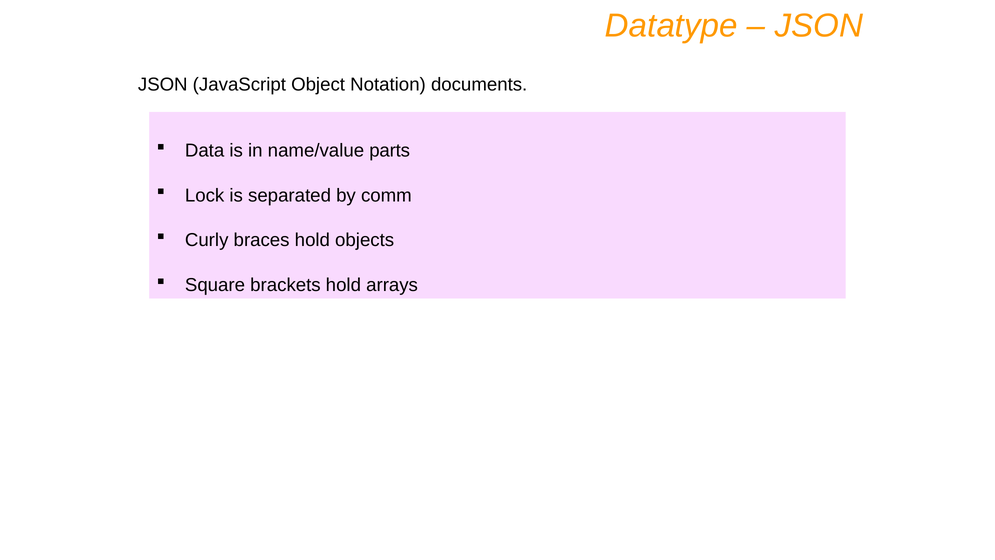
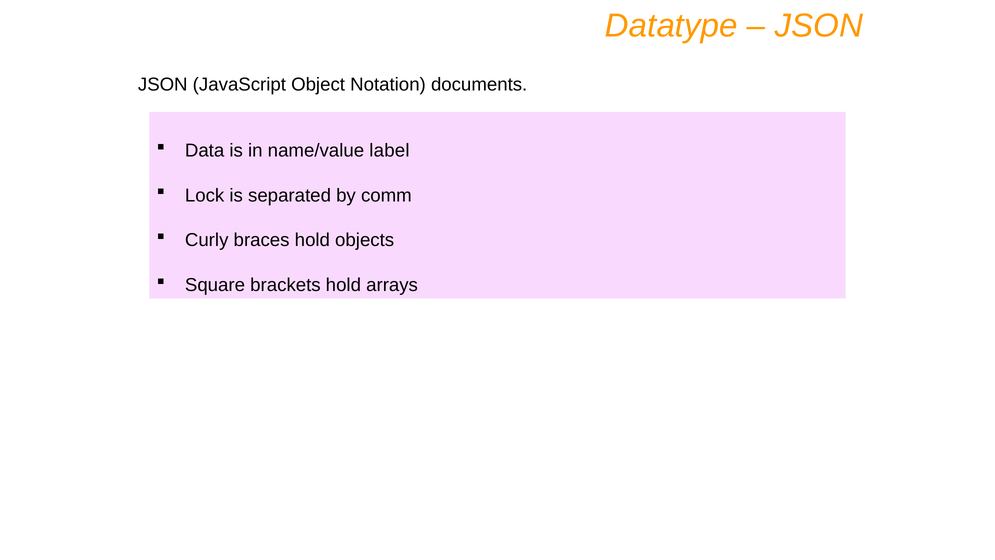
parts: parts -> label (389, 150)
